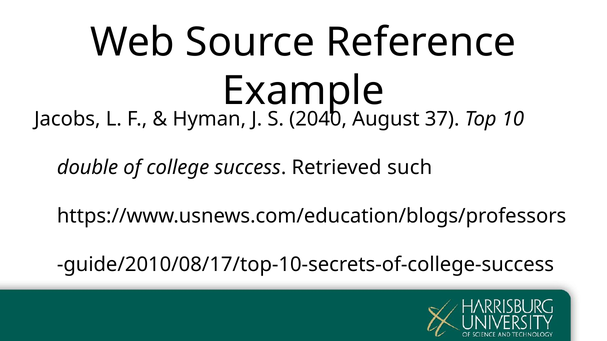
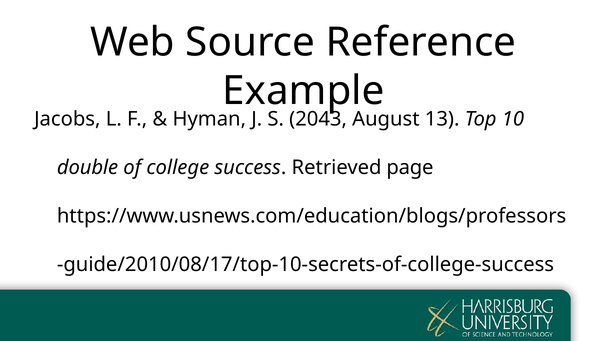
2040: 2040 -> 2043 (318, 119)
37: 37 -> 13 (442, 119)
such: such -> page (410, 168)
